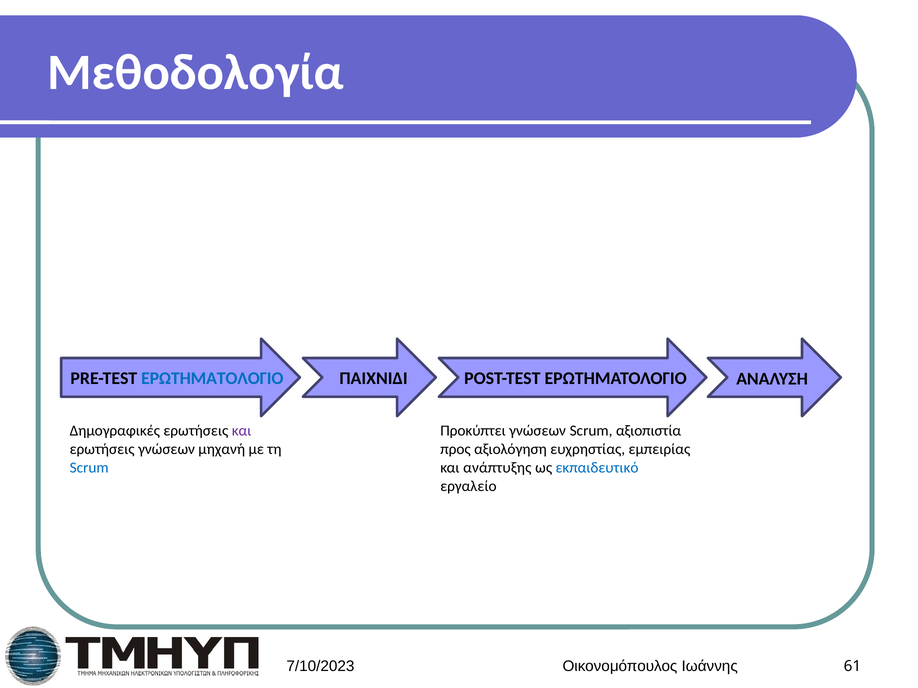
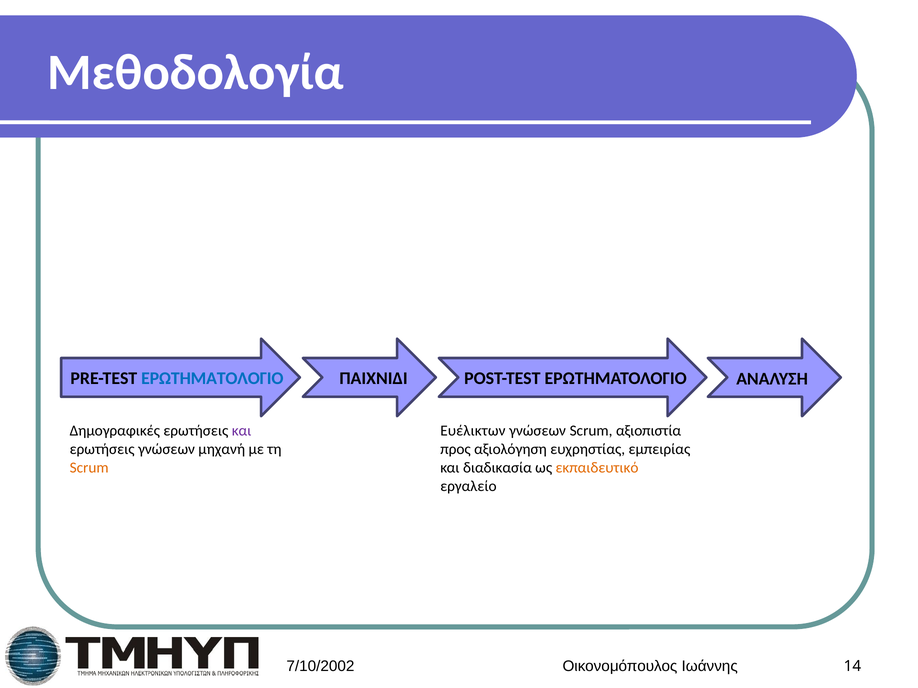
Προκύπτει: Προκύπτει -> Ευέλικτων (473, 431)
Scrum colour: blue -> orange (89, 468)
ανάπτυξης: ανάπτυξης -> διαδικασία (497, 468)
εκπαιδευτικό colour: blue -> orange (597, 468)
7/10/2023: 7/10/2023 -> 7/10/2002 (320, 667)
61: 61 -> 14 (852, 667)
